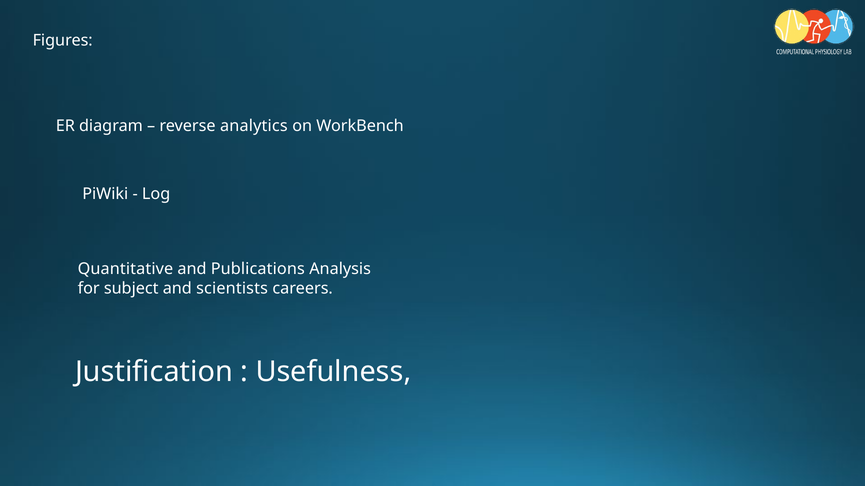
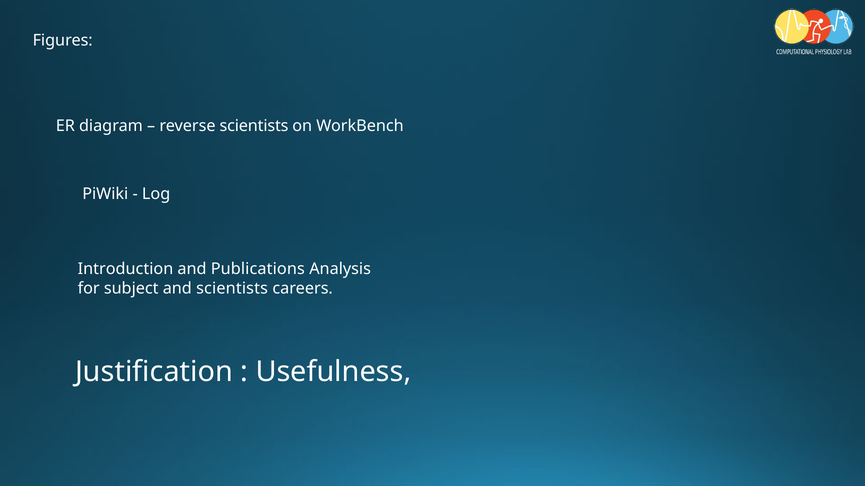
reverse analytics: analytics -> scientists (254, 126)
Quantitative: Quantitative -> Introduction (125, 269)
